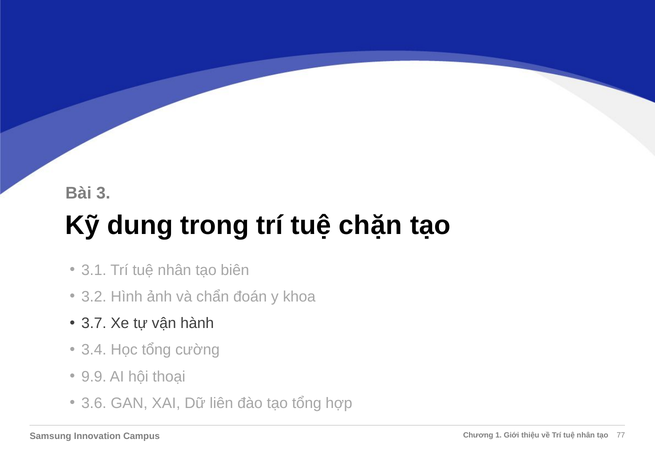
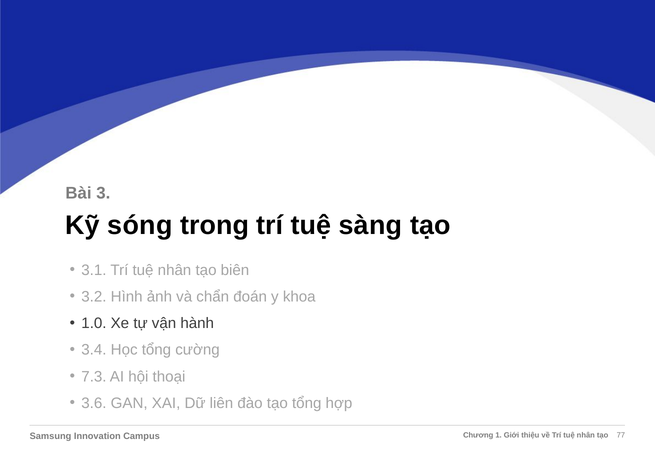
dung: dung -> sóng (140, 225)
chặn: chặn -> sàng (371, 225)
3.7: 3.7 -> 1.0 (94, 323)
9.9: 9.9 -> 7.3 (94, 376)
